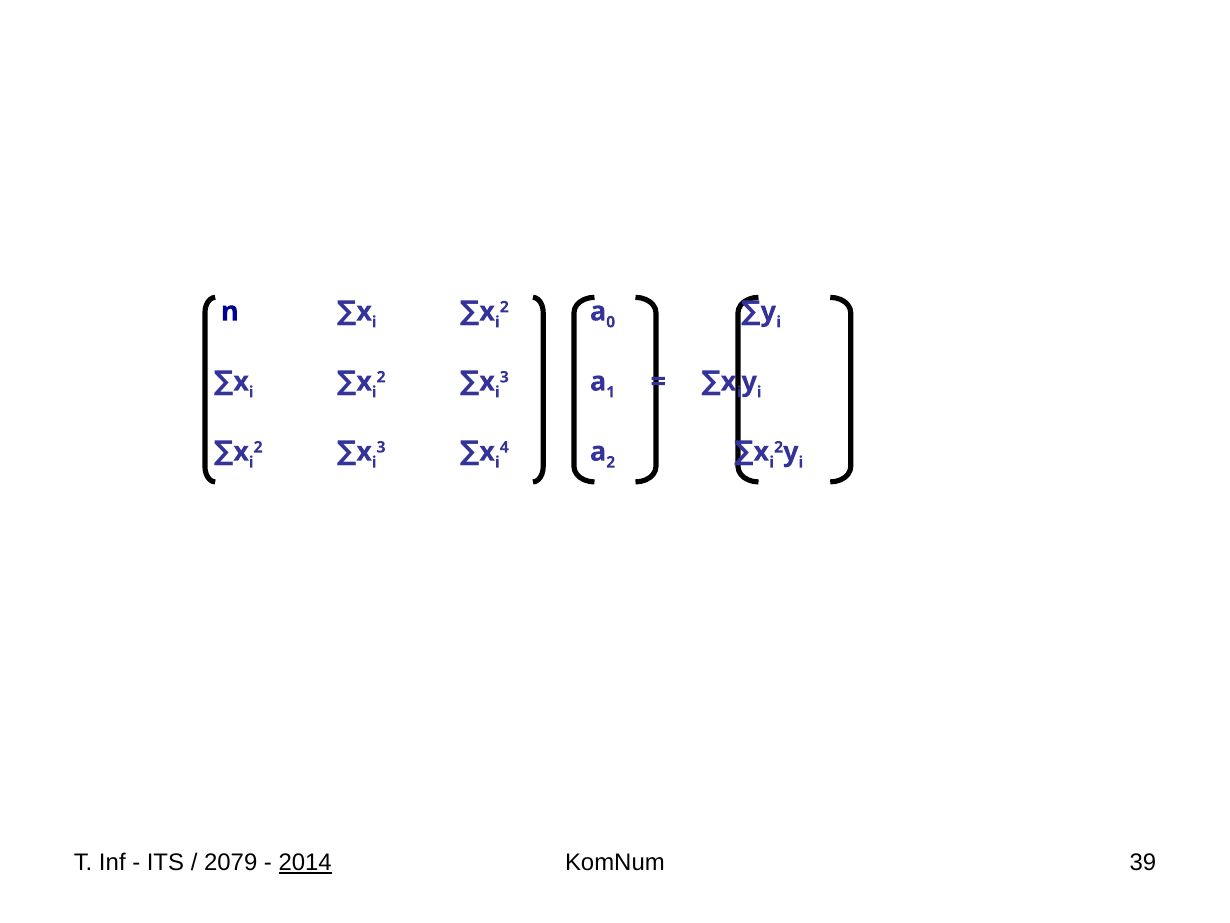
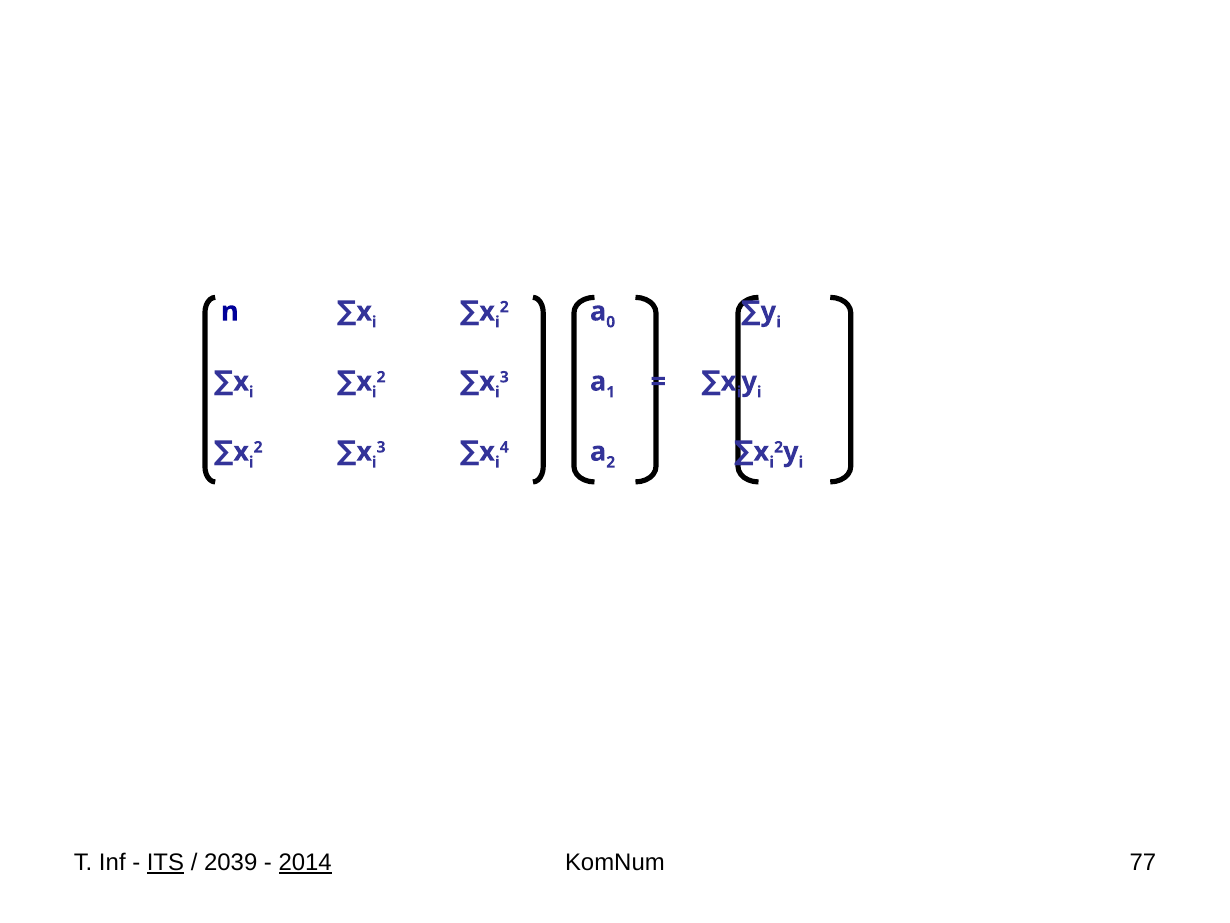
ITS underline: none -> present (165, 862)
2079: 2079 -> 2039 (231, 862)
39: 39 -> 77 (1143, 862)
